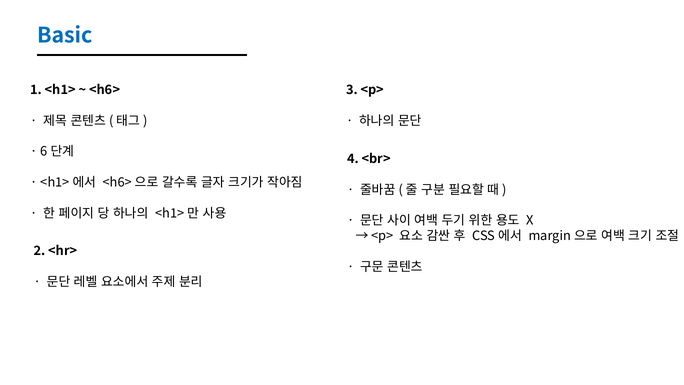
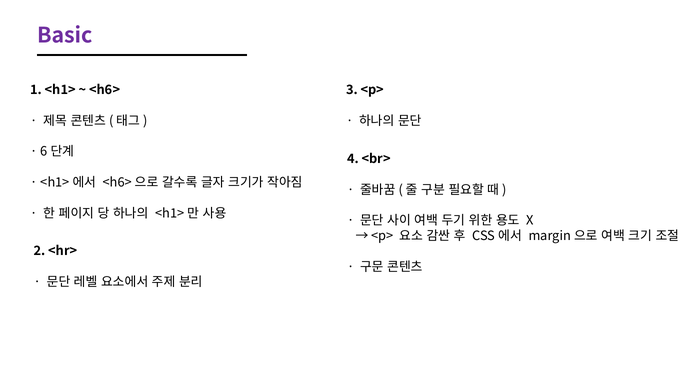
Basic colour: blue -> purple (65, 36)
